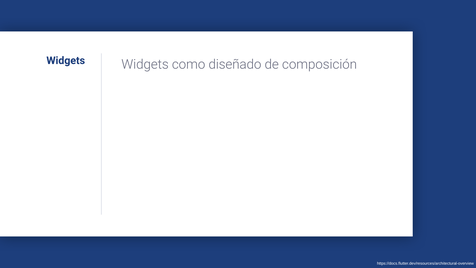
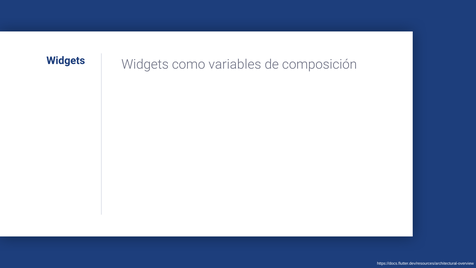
diseñado: diseñado -> variables (235, 64)
